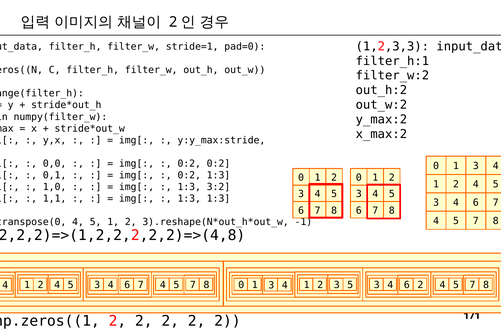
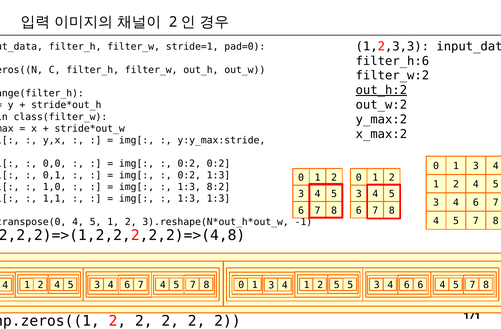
filter_h:1: filter_h:1 -> filter_h:6 (392, 61)
out_h:2 underline: none -> present (381, 90)
numpy(filter_w: numpy(filter_w -> class(filter_w (60, 117)
3:2: 3:2 -> 8:2 (218, 187)
4 1 2 3: 3 -> 5 (337, 285)
6 2: 2 -> 6 (420, 285)
